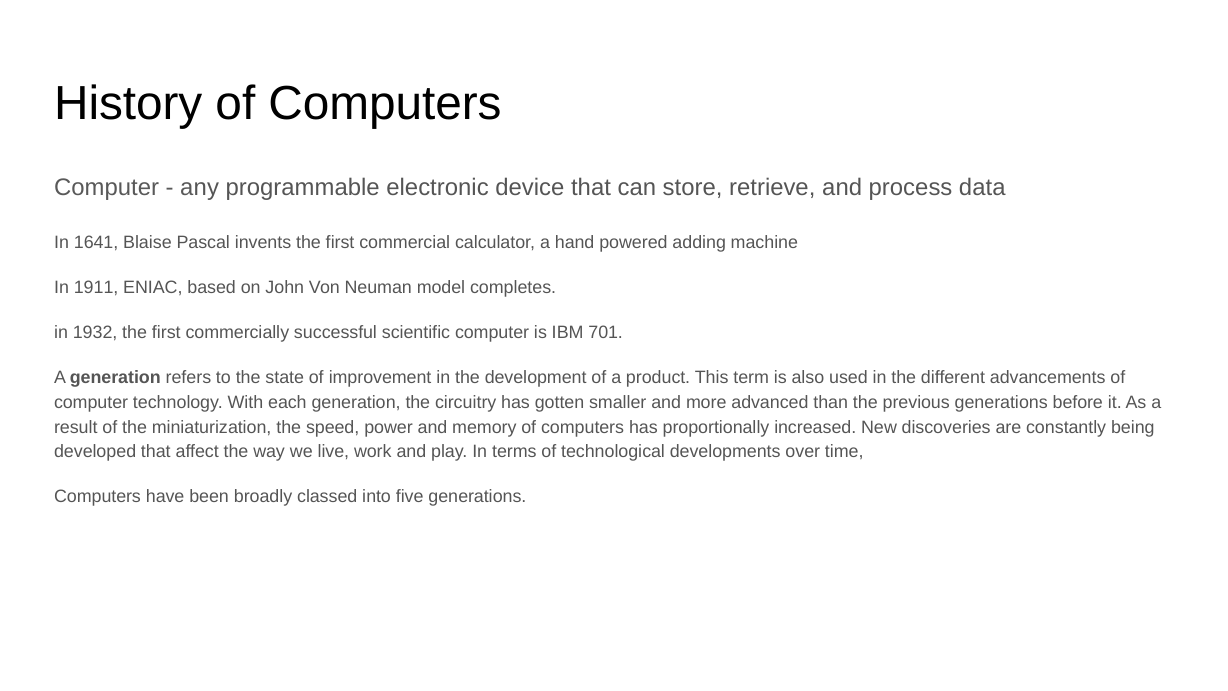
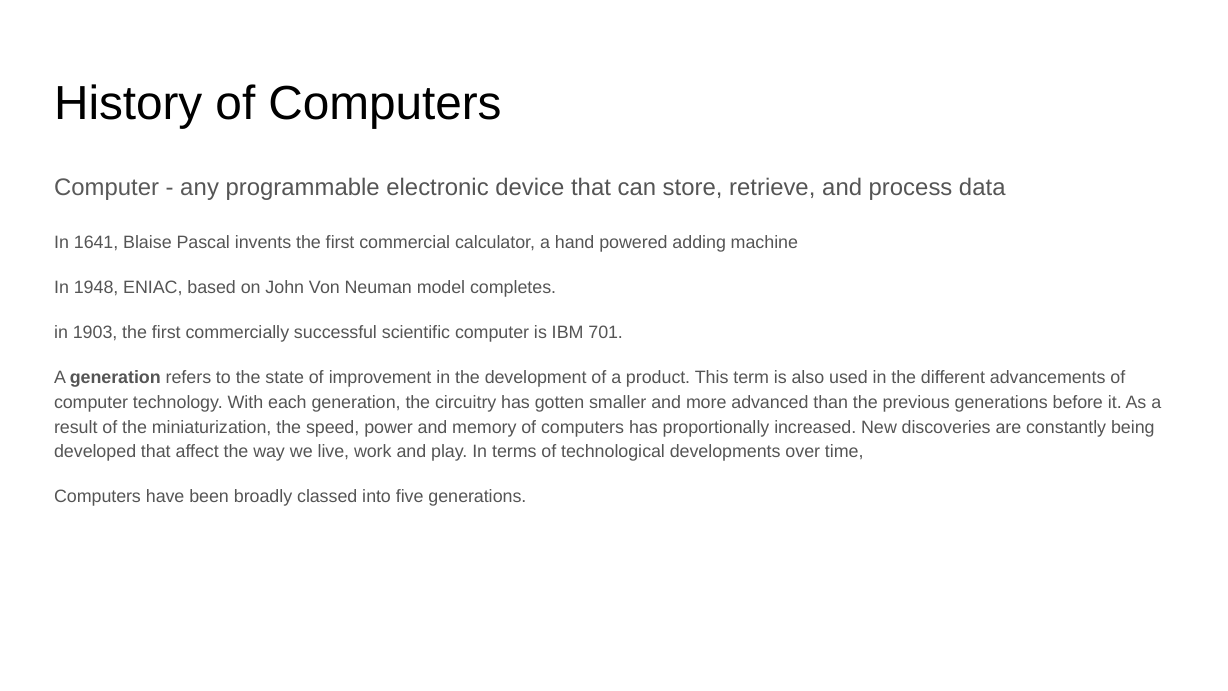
1911: 1911 -> 1948 (96, 288)
1932: 1932 -> 1903 (95, 333)
